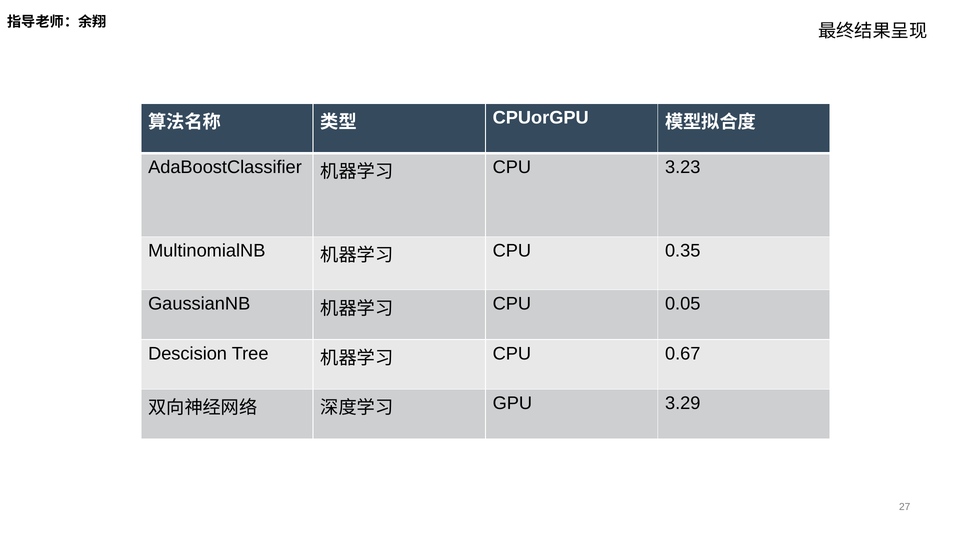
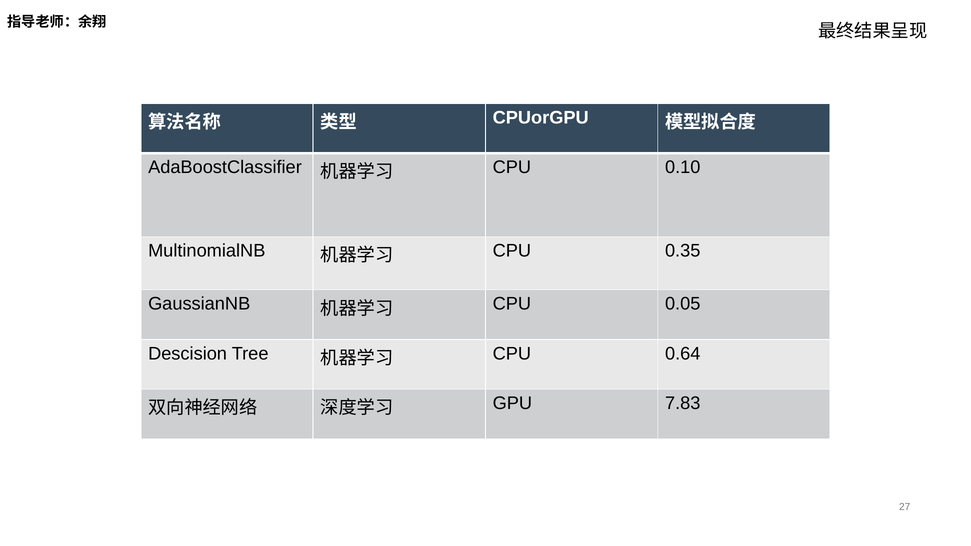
3.23: 3.23 -> 0.10 (683, 167)
0.67: 0.67 -> 0.64 (683, 354)
3.29: 3.29 -> 7.83 (683, 403)
